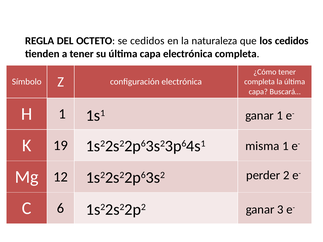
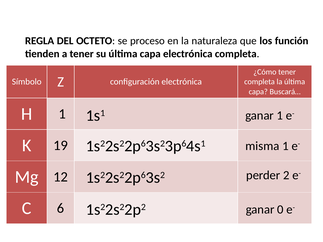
se cedidos: cedidos -> proceso (147, 41)
los cedidos: cedidos -> función (292, 41)
3: 3 -> 0 (280, 210)
